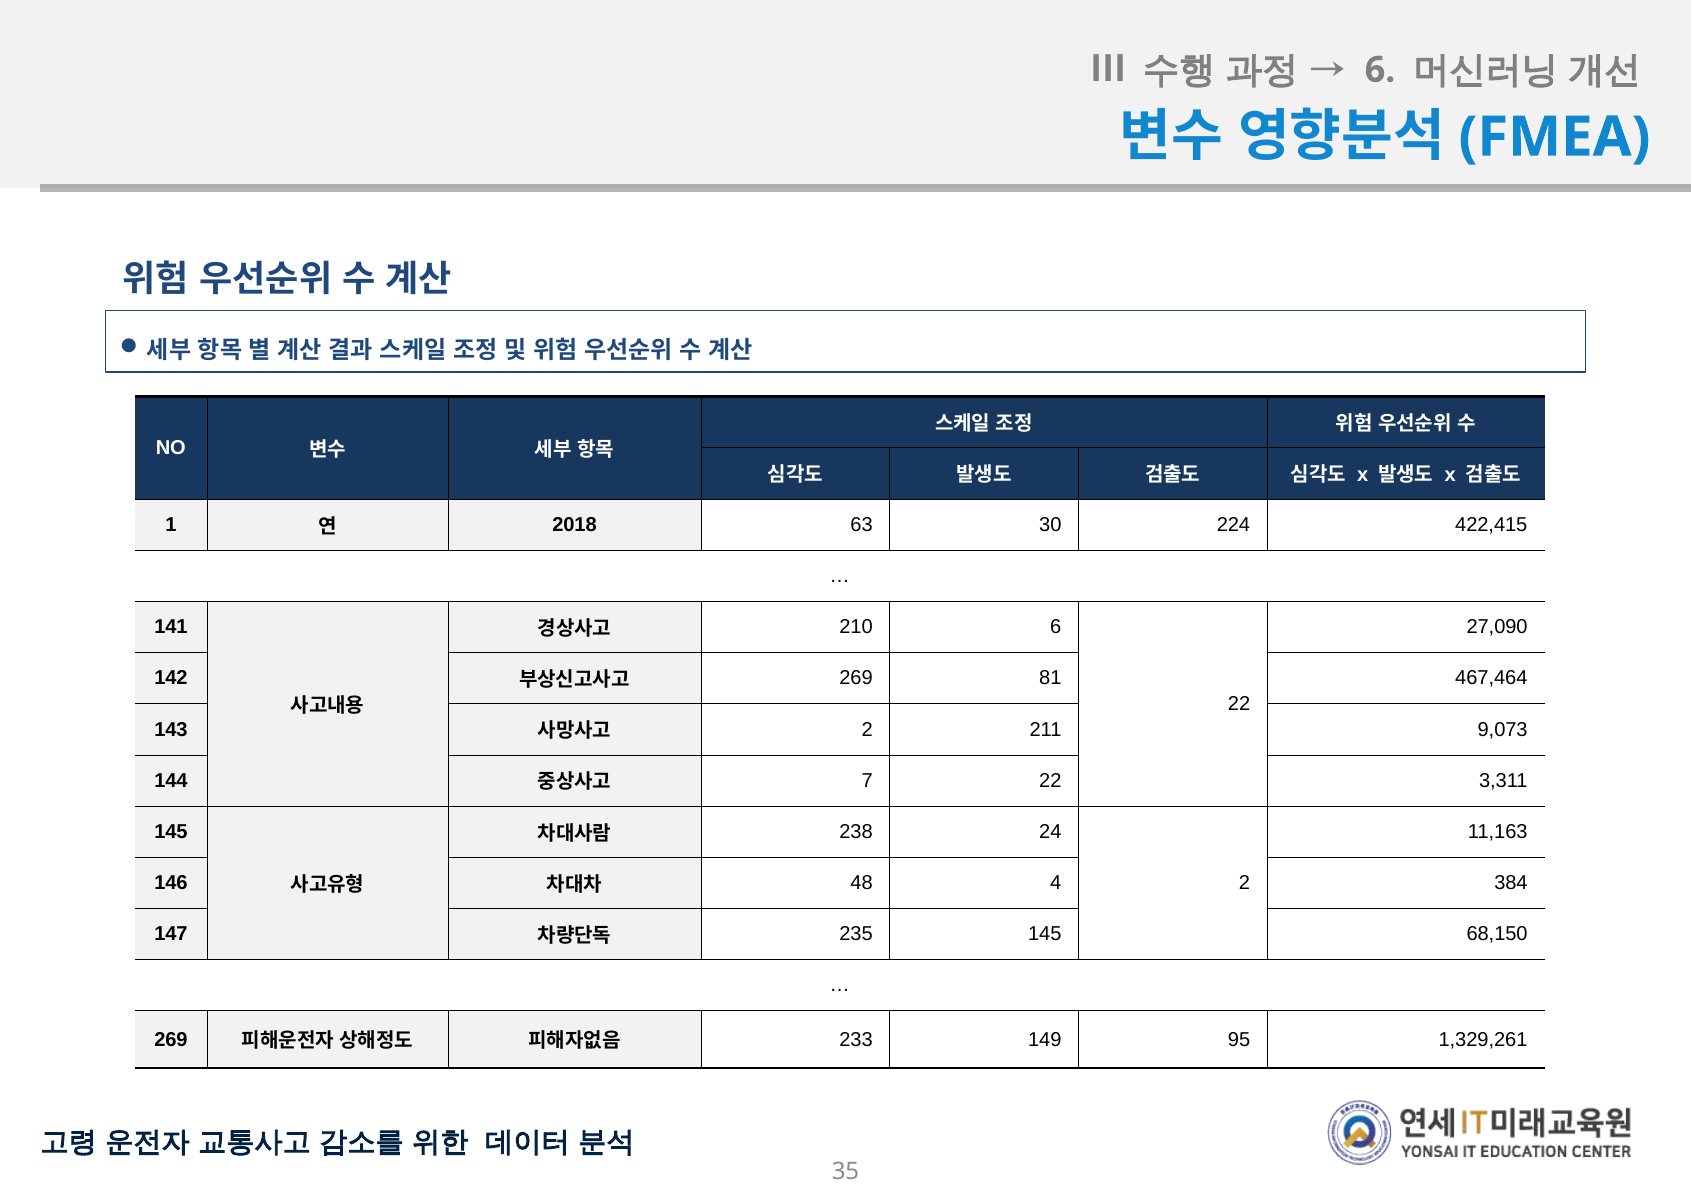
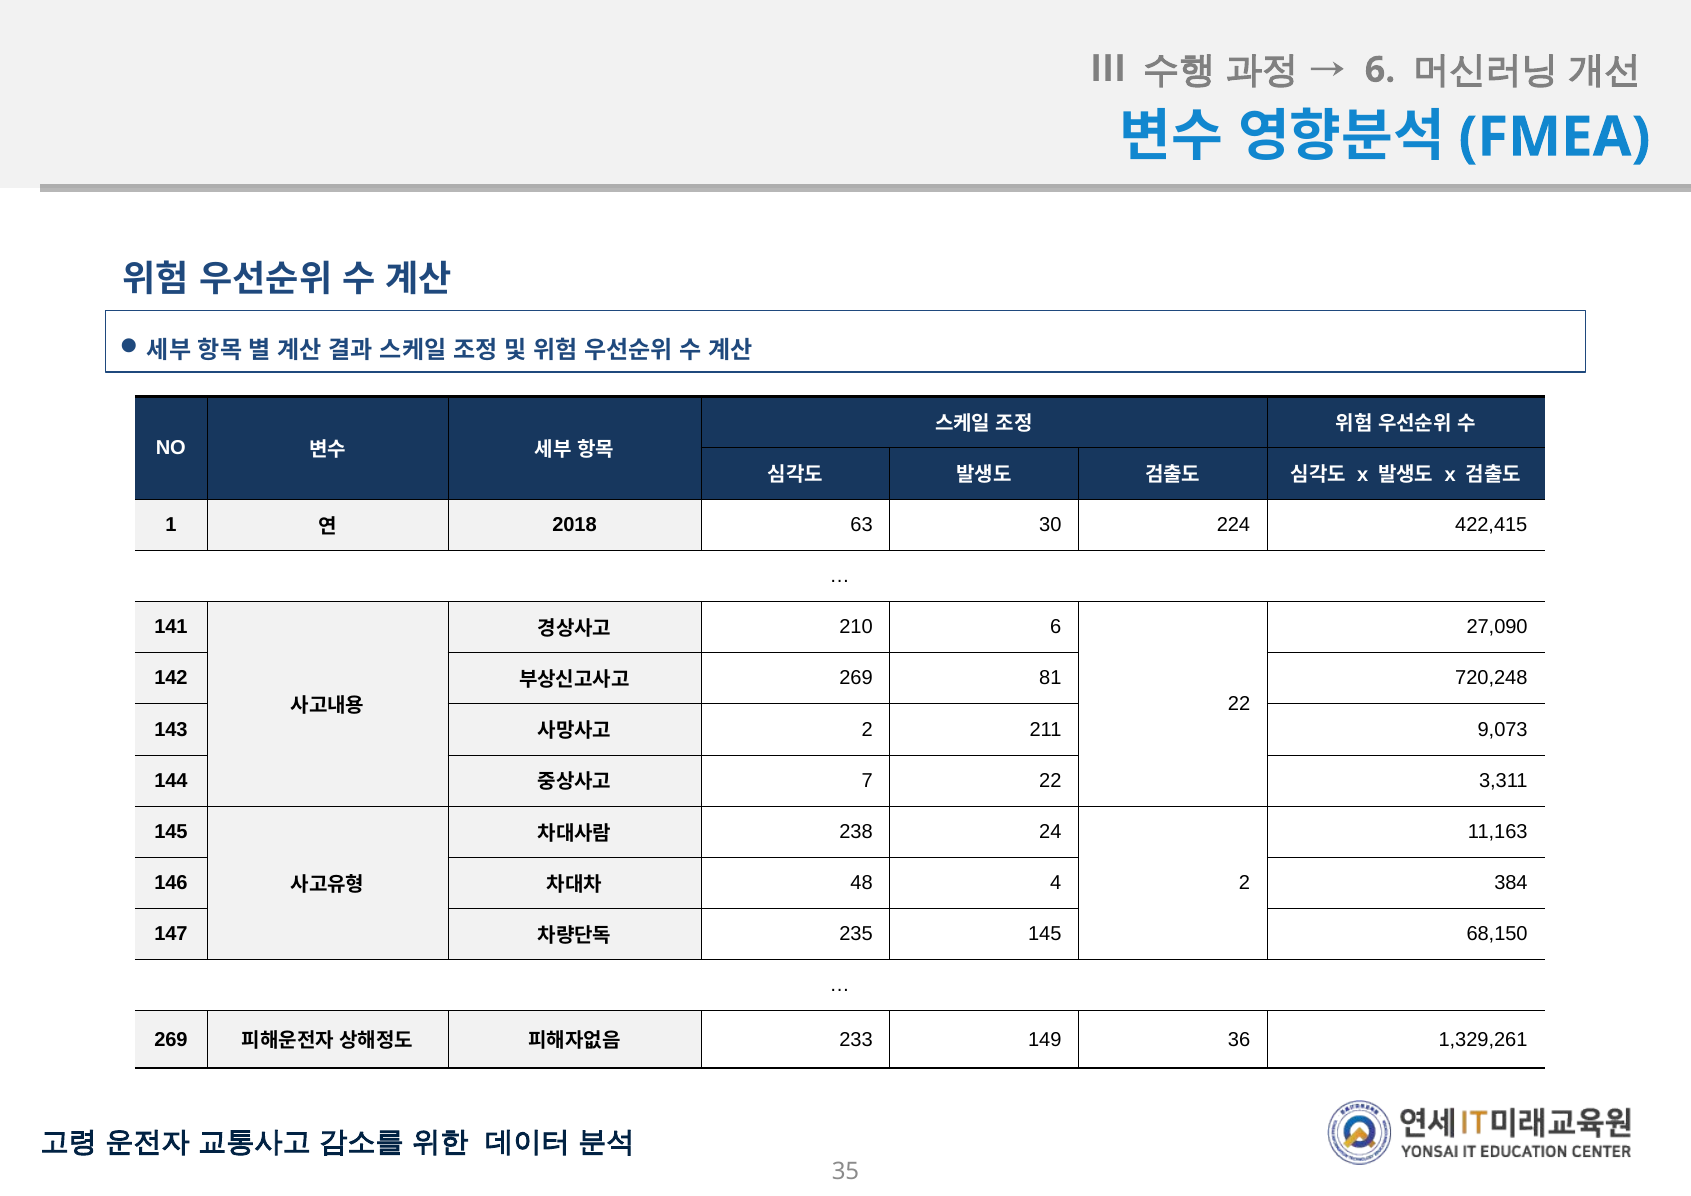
467,464: 467,464 -> 720,248 (1491, 678)
95: 95 -> 36 (1239, 1039)
